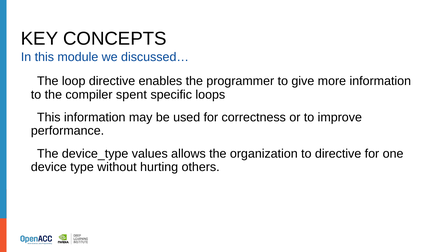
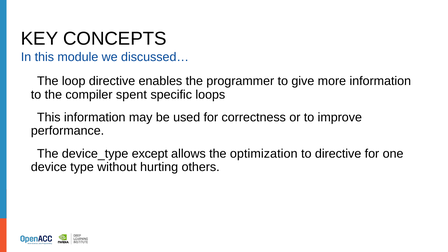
values: values -> except (150, 154)
organization: organization -> optimization (264, 154)
